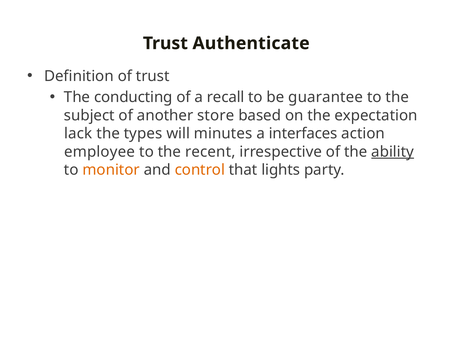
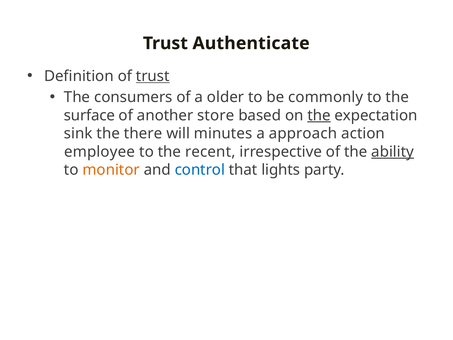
trust underline: none -> present (153, 76)
conducting: conducting -> consumers (133, 97)
recall: recall -> older (226, 97)
guarantee: guarantee -> commonly (326, 97)
subject: subject -> surface (89, 115)
the underline: none -> present (319, 115)
lack: lack -> sink (78, 133)
types: types -> there (143, 133)
interfaces: interfaces -> approach (303, 133)
control colour: orange -> blue (200, 170)
